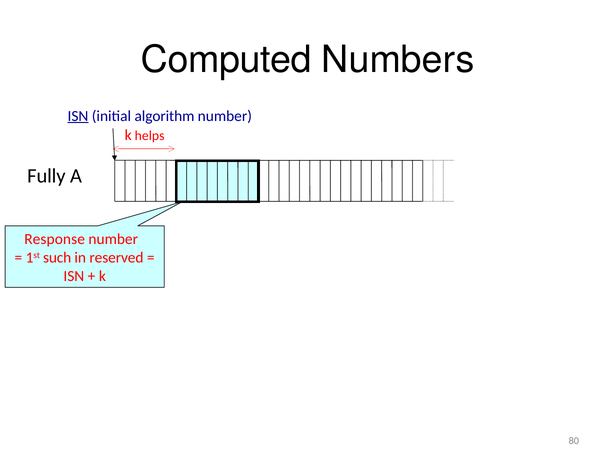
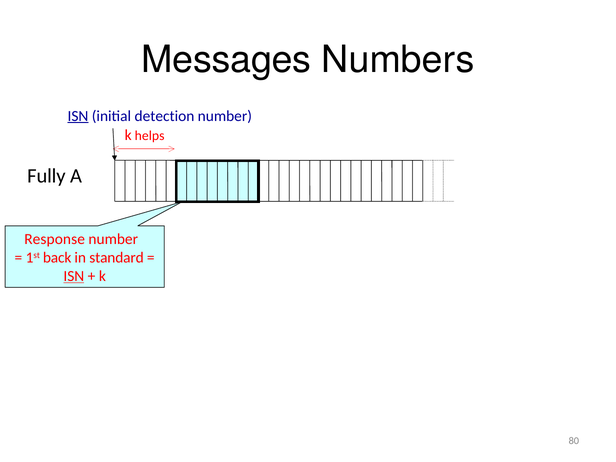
Computed: Computed -> Messages (226, 60)
algorithm: algorithm -> detection (164, 116)
such: such -> back (57, 258)
reserved: reserved -> standard (117, 258)
ISN underline: none -> present (74, 276)
